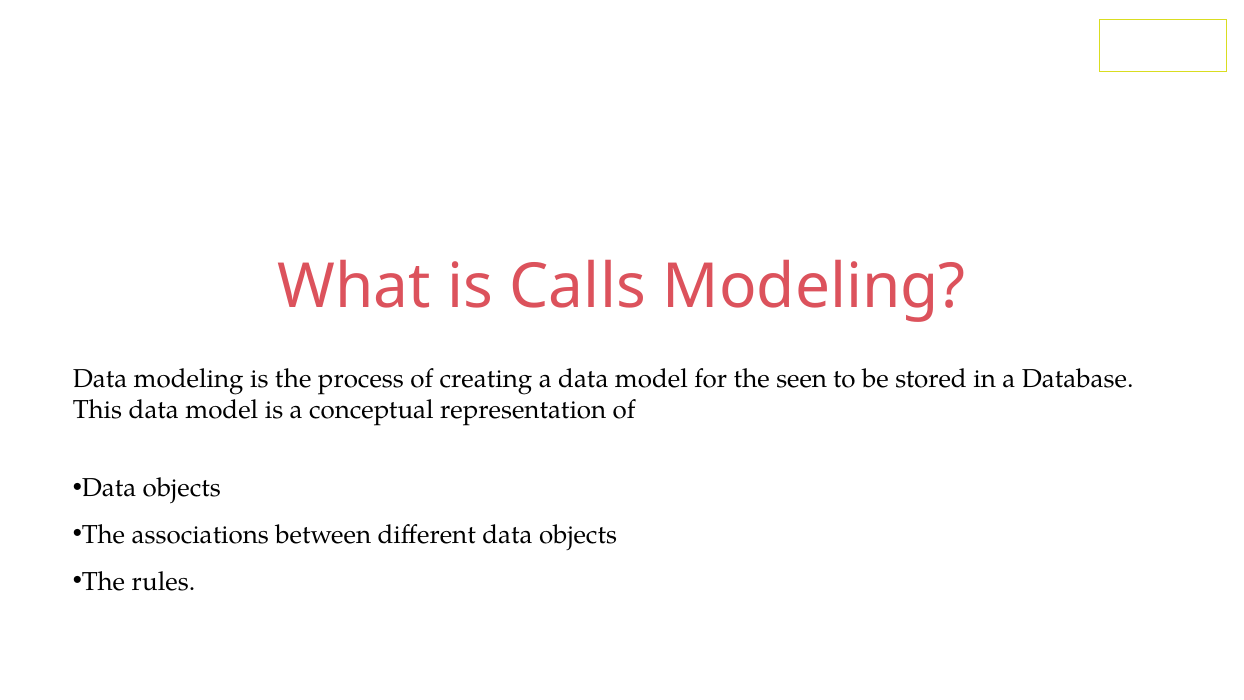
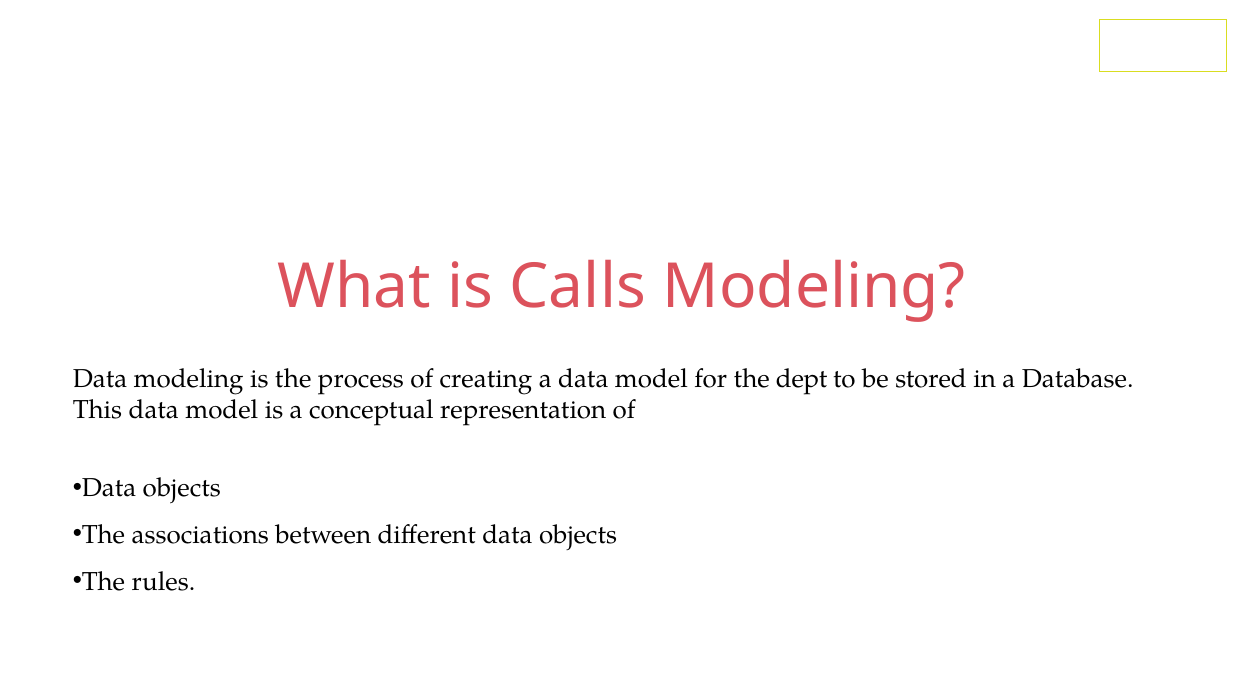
seen: seen -> dept (802, 379)
